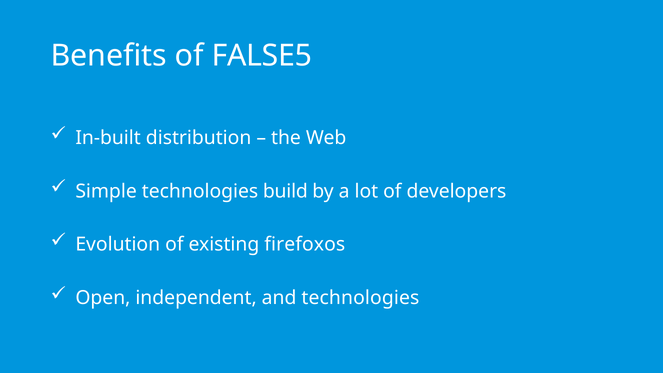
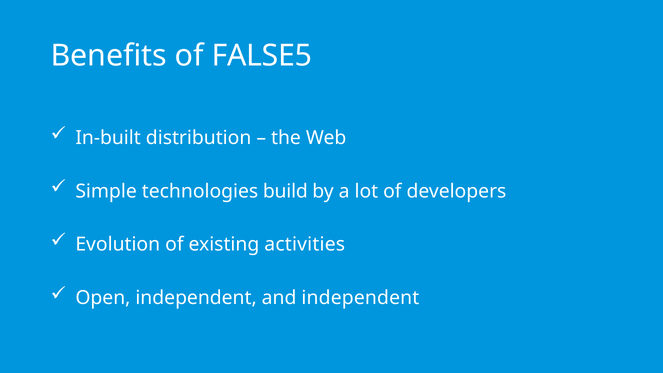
firefoxos: firefoxos -> activities (305, 245)
and technologies: technologies -> independent (360, 298)
